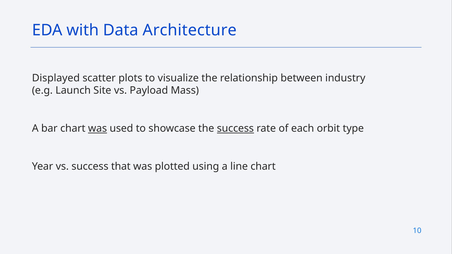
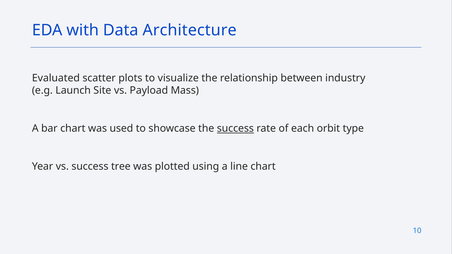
Displayed: Displayed -> Evaluated (56, 78)
was underline: present -> none (98, 129)
that: that -> tree (121, 167)
